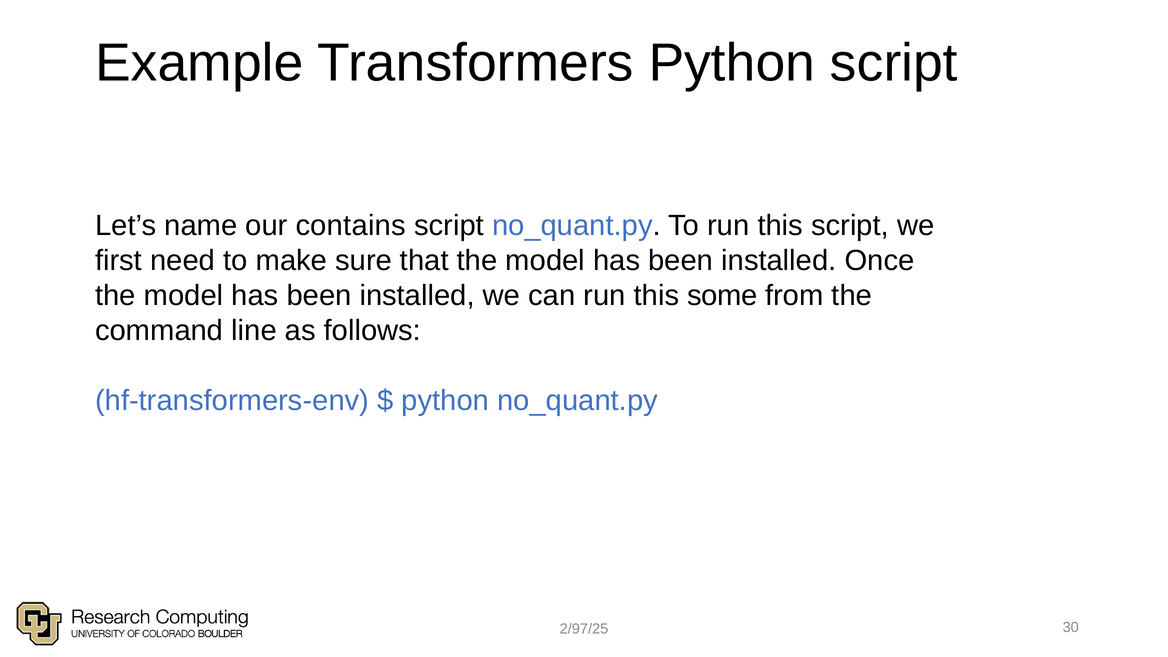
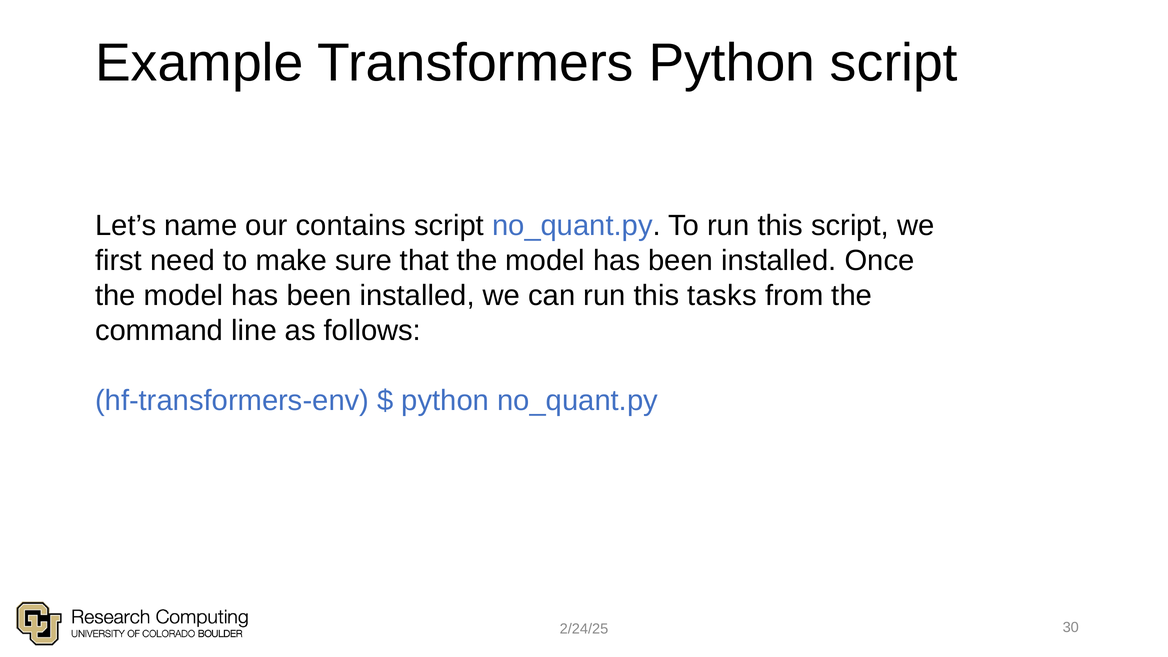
some: some -> tasks (722, 296)
2/97/25: 2/97/25 -> 2/24/25 (584, 629)
